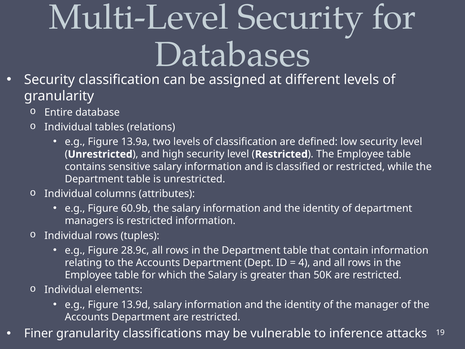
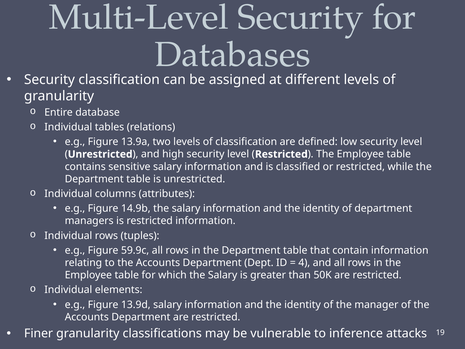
60.9b: 60.9b -> 14.9b (136, 208)
28.9c: 28.9c -> 59.9c (135, 250)
